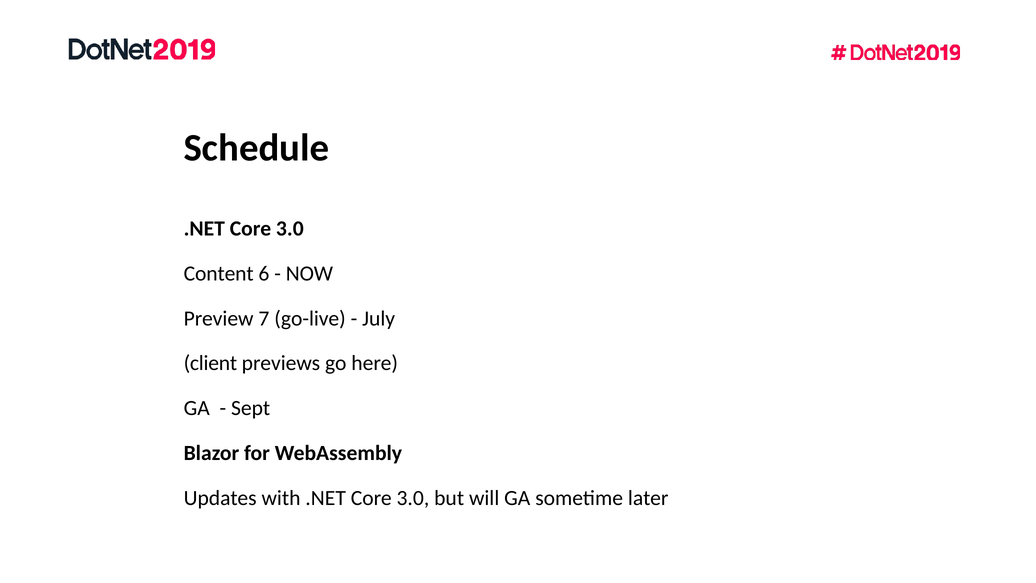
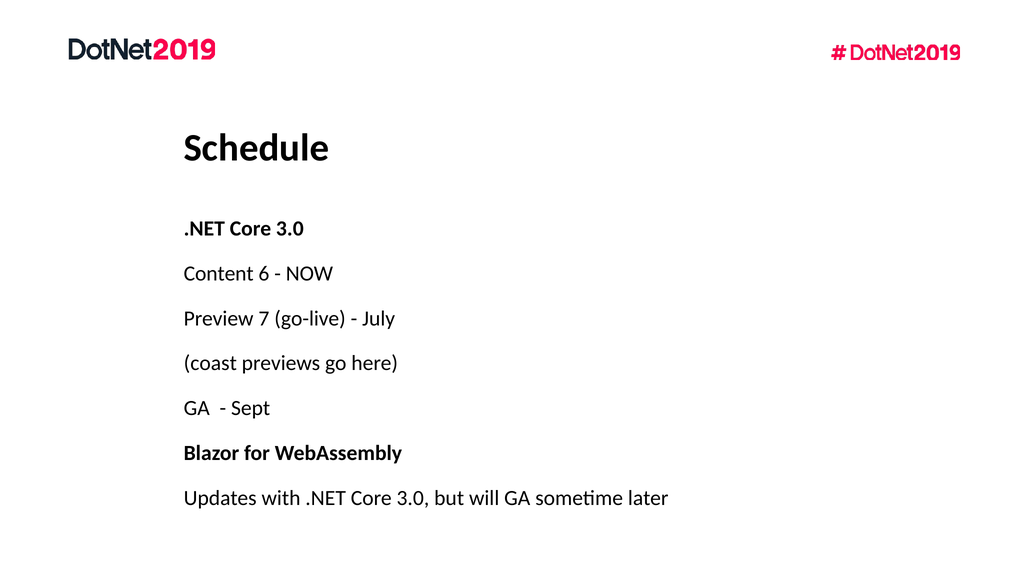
client: client -> coast (210, 363)
